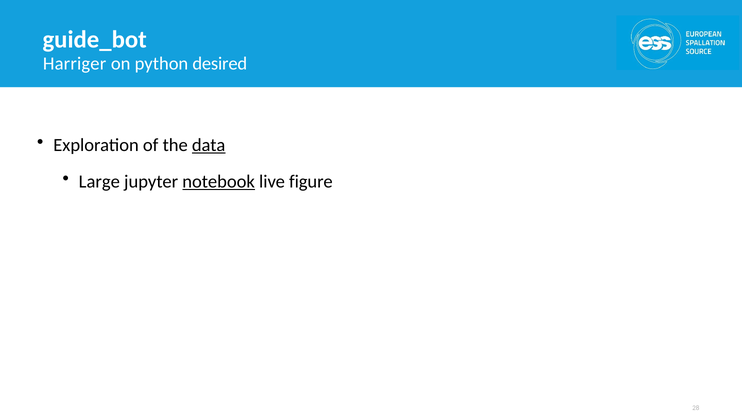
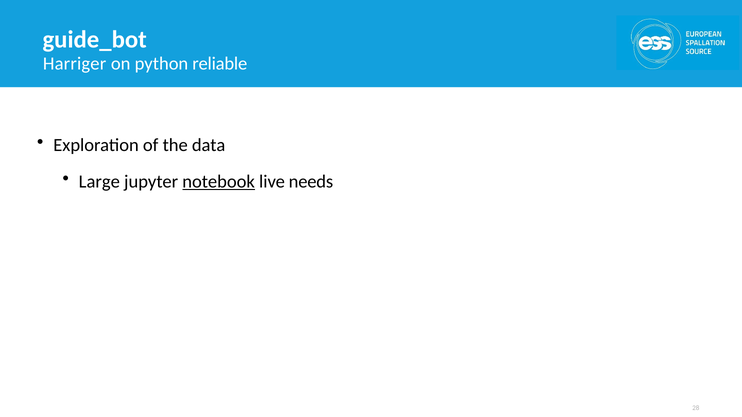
desired: desired -> reliable (220, 64)
data underline: present -> none (209, 145)
figure: figure -> needs (311, 182)
